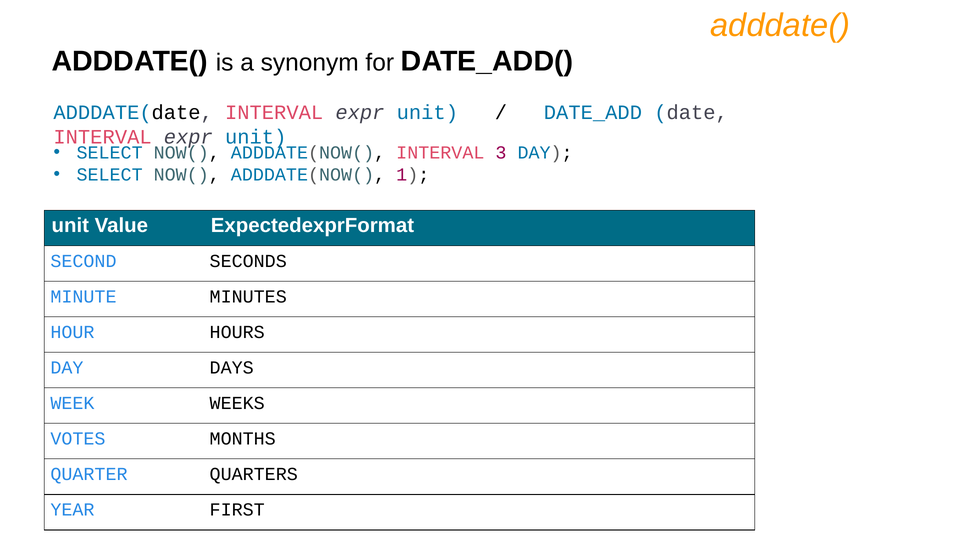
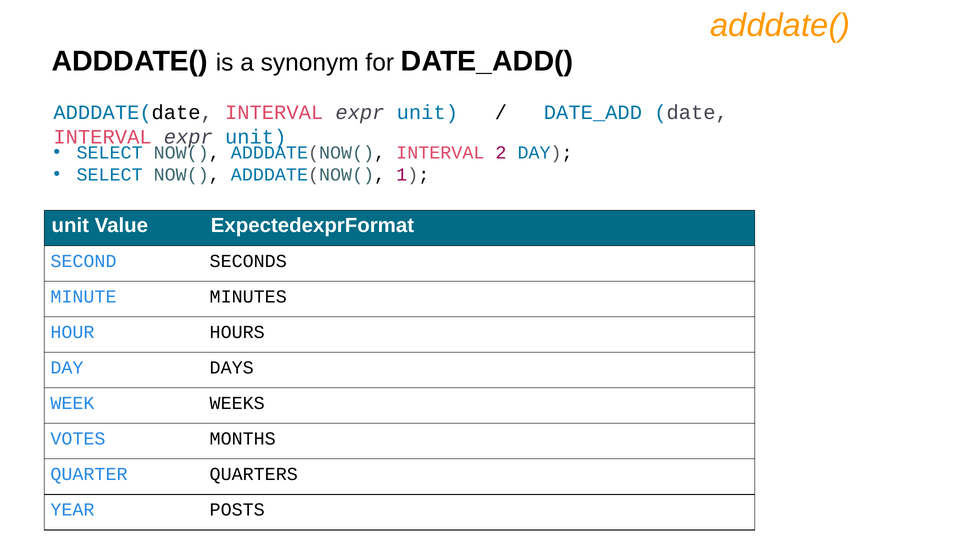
3: 3 -> 2 (501, 153)
FIRST: FIRST -> POSTS (237, 510)
